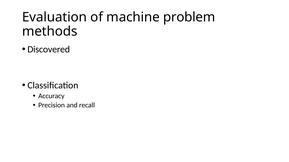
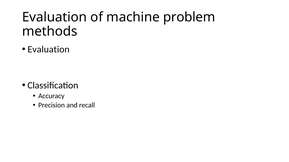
Discovered: Discovered -> Evaluation (49, 50)
